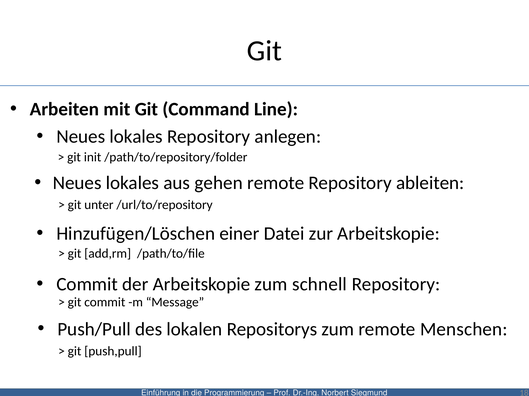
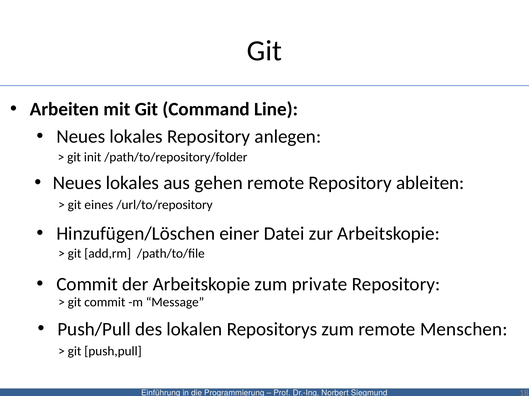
unter: unter -> eines (99, 205)
schnell: schnell -> private (320, 285)
